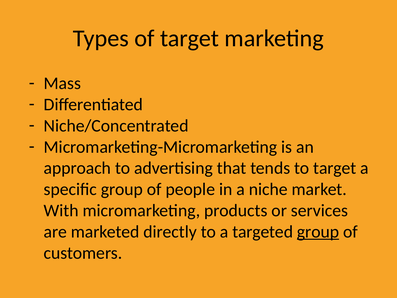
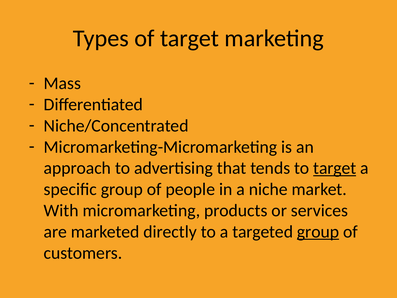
target underline: none -> present (335, 168)
